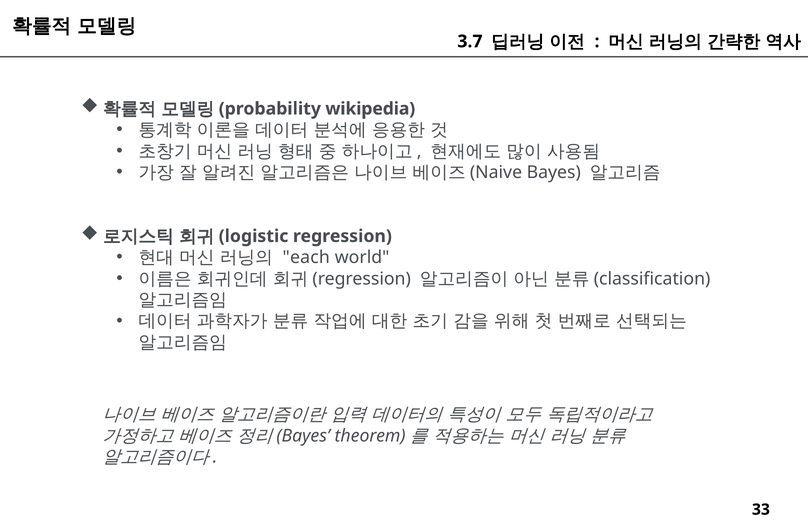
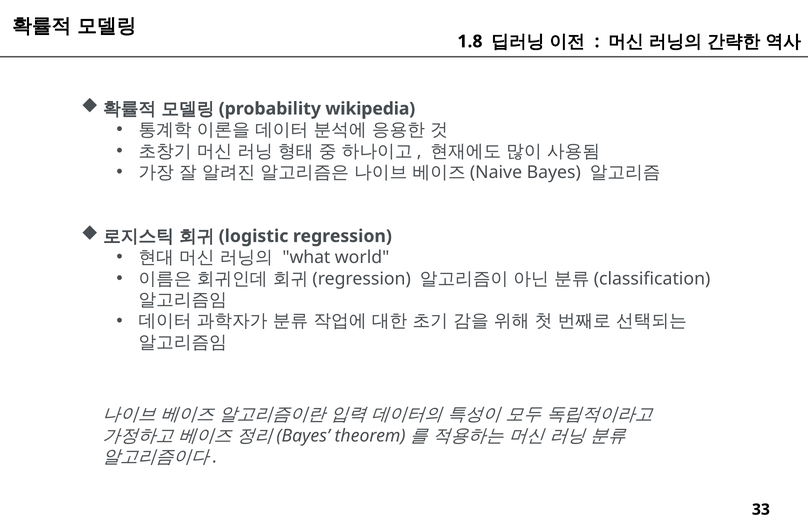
3.7: 3.7 -> 1.8 (470, 41)
each: each -> what (306, 257)
